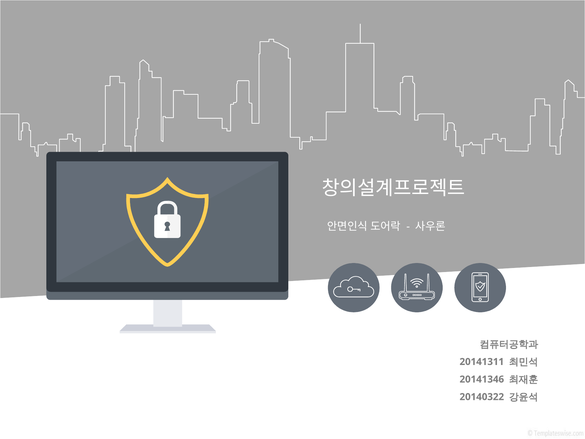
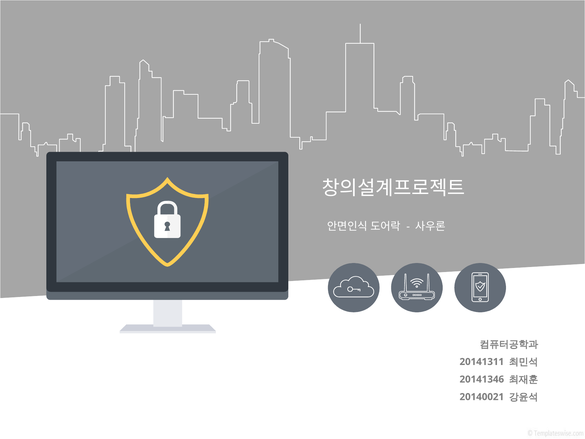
20140322: 20140322 -> 20140021 (482, 397)
